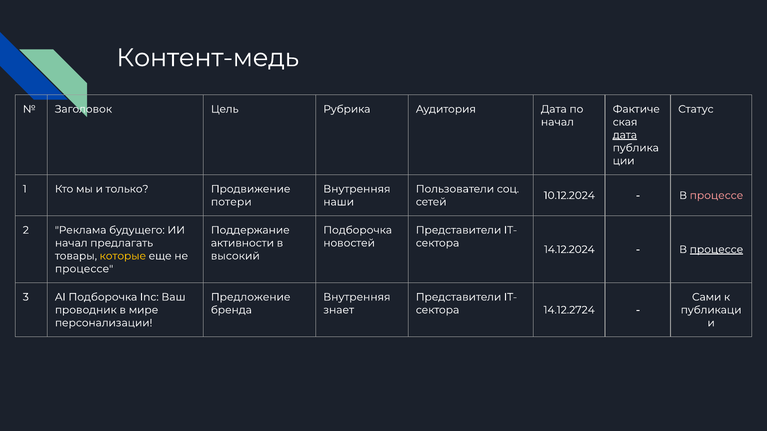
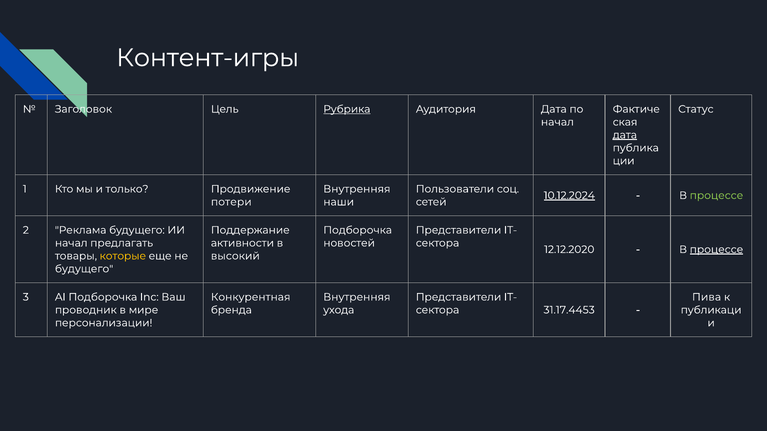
Контент-медь: Контент-медь -> Контент-игры (208, 58)
Рубрика underline: none -> present (347, 109)
10.12.2024 underline: none -> present (569, 196)
процессе colour: pink -> light green (716, 196)
14.12.2024: 14.12.2024 -> 12.12.2020 (569, 250)
процессе: процессе -> будущего (84, 269)
Предложение: Предложение -> Конкурентная (251, 297)
Сами: Сами -> Пива (707, 297)
знает: знает -> ухода (339, 310)
14.12.2724: 14.12.2724 -> 31.17.4453 (569, 310)
